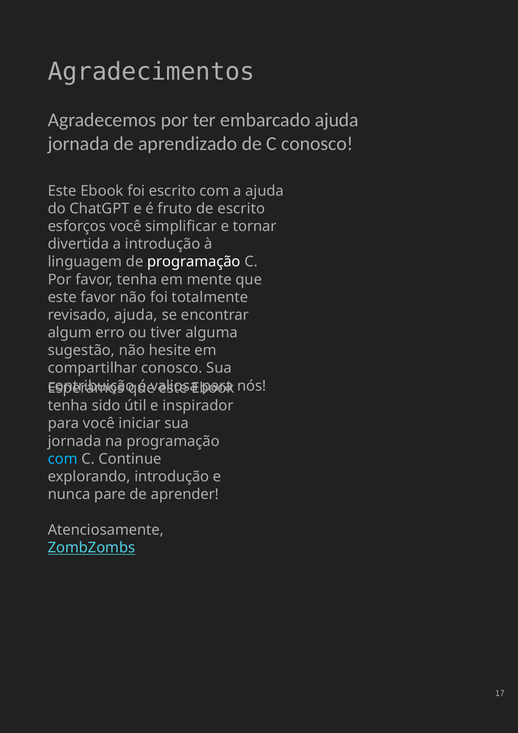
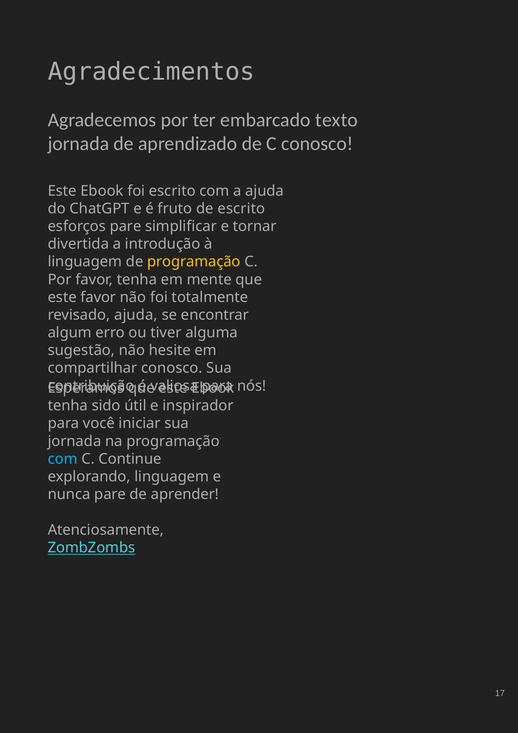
embarcado ajuda: ajuda -> texto (337, 120)
esforços você: você -> pare (126, 226)
programação colour: white -> yellow (194, 262)
explorando introdução: introdução -> linguagem (172, 476)
